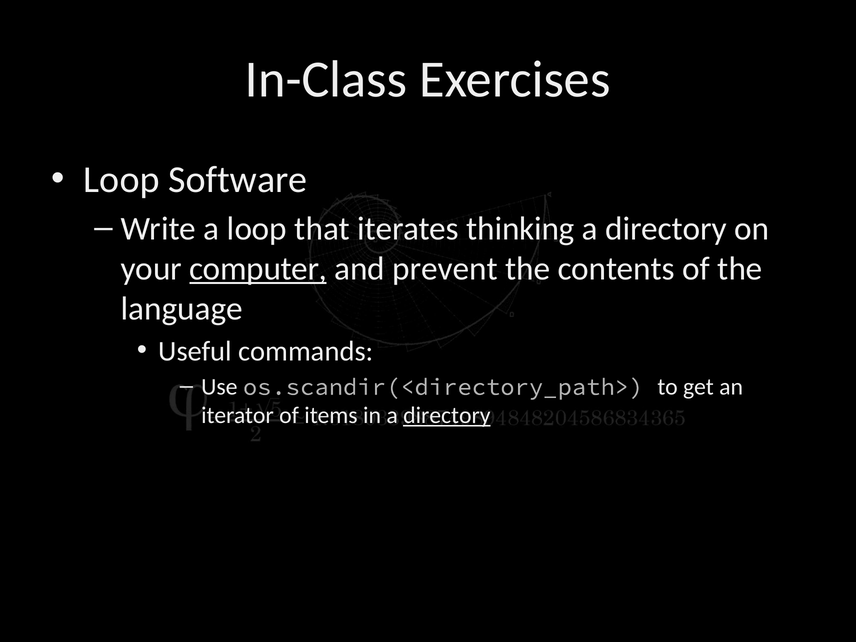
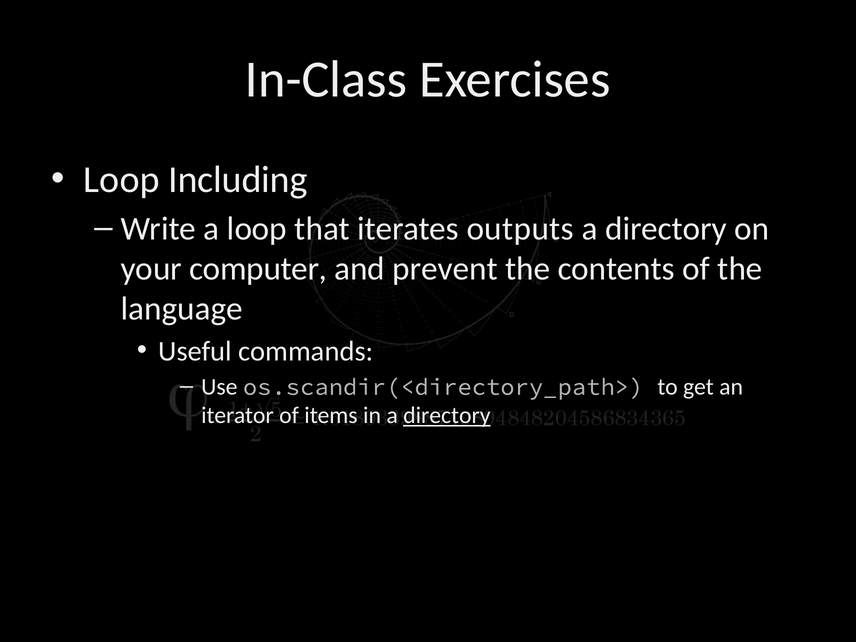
Software: Software -> Including (238, 180)
thinking: thinking -> outputs (520, 229)
computer underline: present -> none (258, 269)
